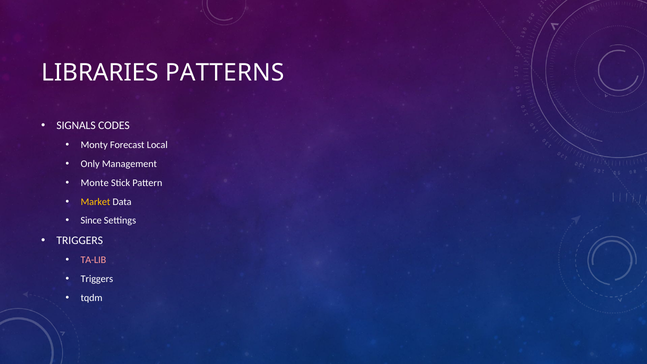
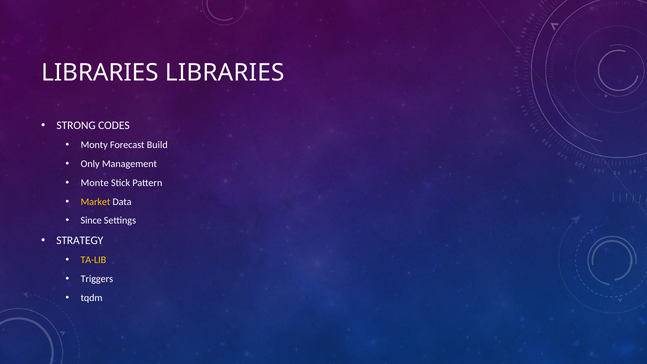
LIBRARIES PATTERNS: PATTERNS -> LIBRARIES (225, 73)
SIGNALS: SIGNALS -> STRONG (76, 126)
Local: Local -> Build (157, 145)
TRIGGERS: TRIGGERS -> STRATEGY (80, 240)
TA-LIB colour: pink -> yellow (93, 260)
